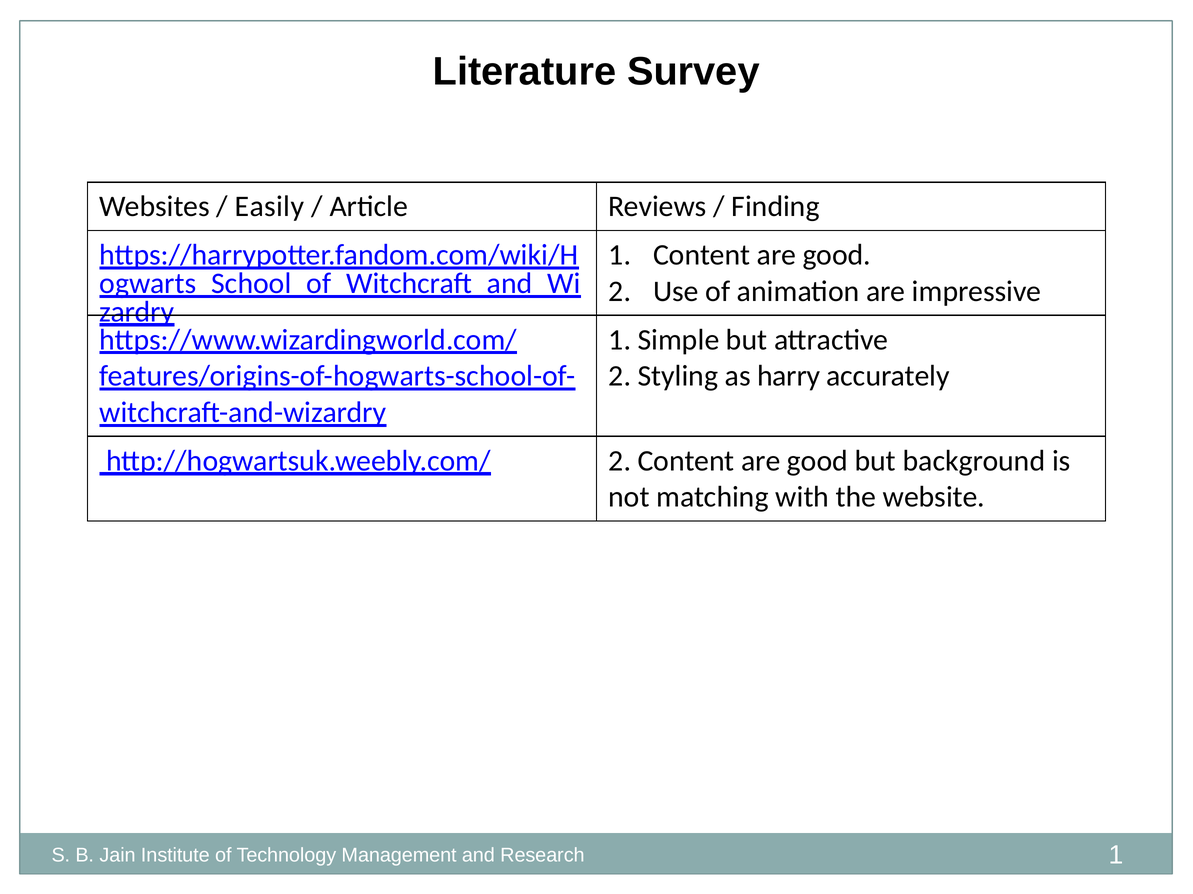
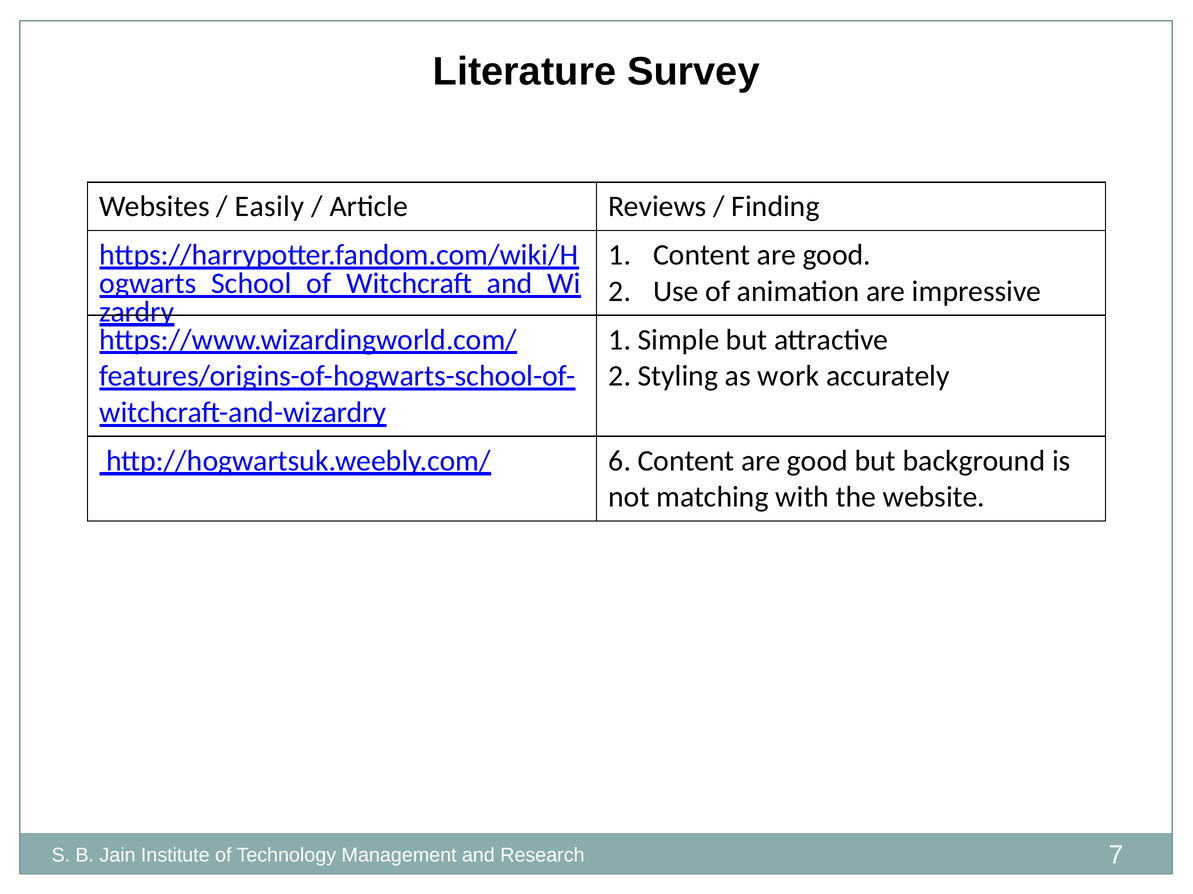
harry: harry -> work (788, 376)
http://hogwartsuk.weebly.com/ 2: 2 -> 6 (620, 461)
Research 1: 1 -> 7 (1116, 856)
